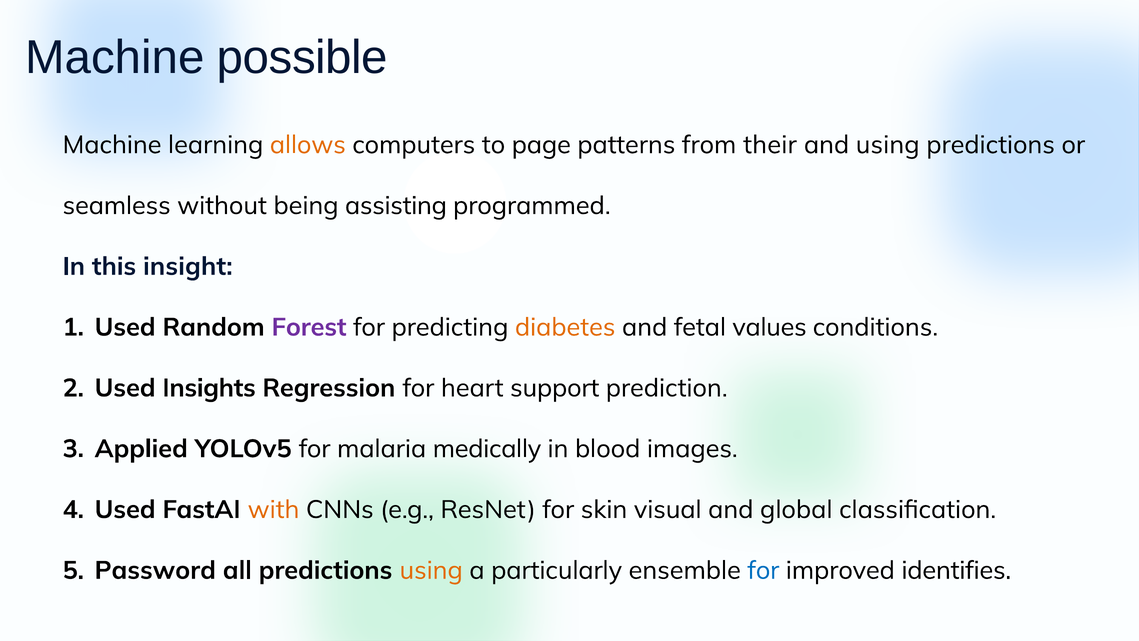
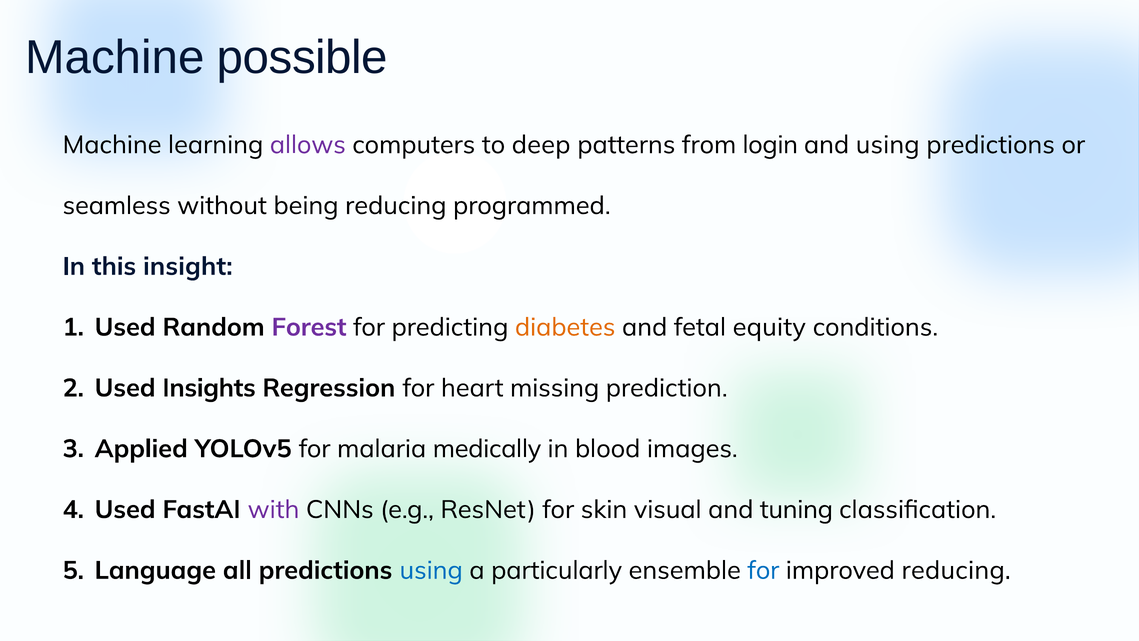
allows colour: orange -> purple (308, 145)
page: page -> deep (541, 145)
their: their -> login (770, 145)
being assisting: assisting -> reducing (396, 206)
values: values -> equity (769, 327)
support: support -> missing (555, 388)
with colour: orange -> purple (274, 509)
global: global -> tuning (796, 509)
Password: Password -> Language (155, 570)
using colour: orange -> blue (431, 570)
improved identifies: identifies -> reducing (956, 570)
